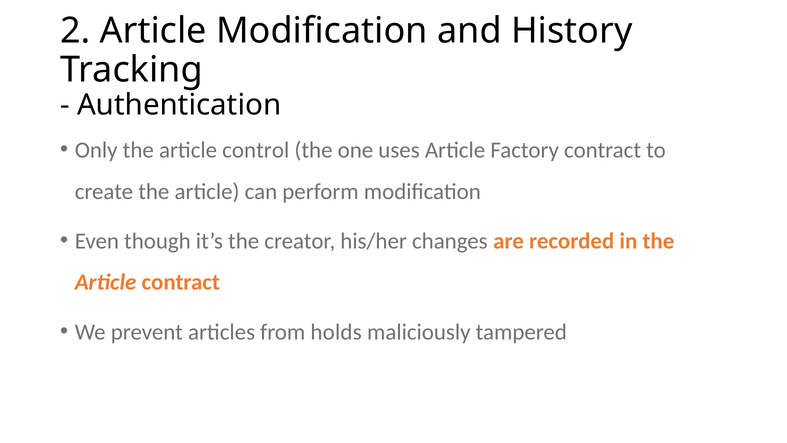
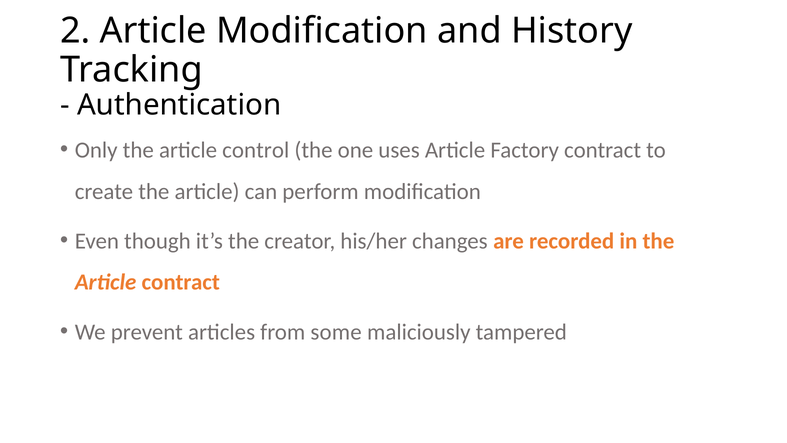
holds: holds -> some (336, 332)
